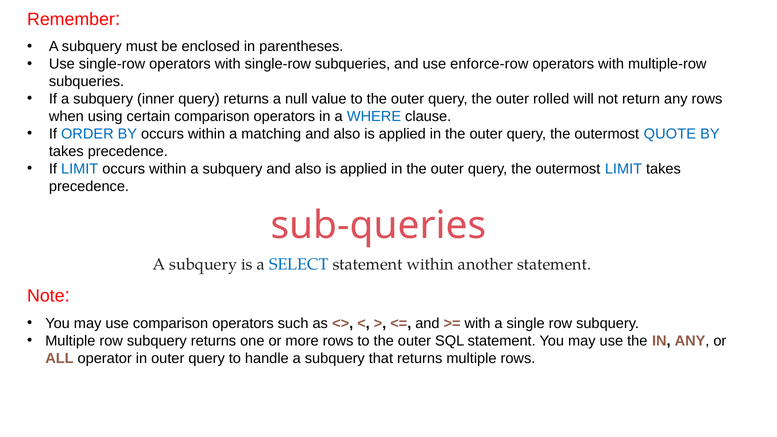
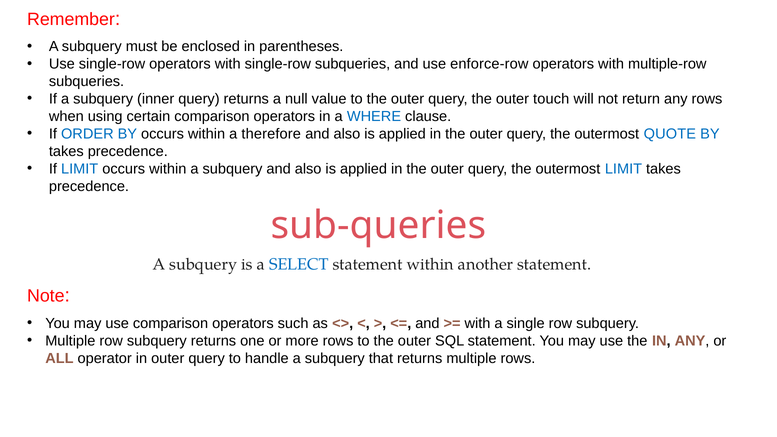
rolled: rolled -> touch (551, 99)
matching: matching -> therefore (271, 134)
